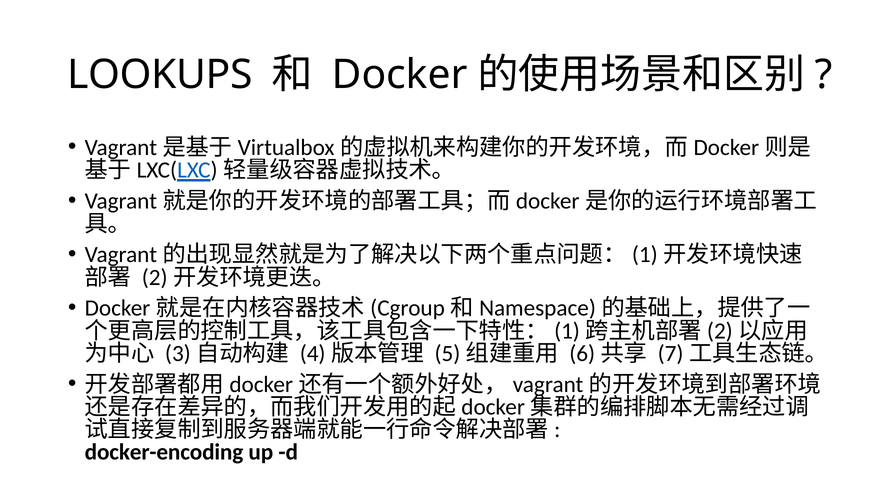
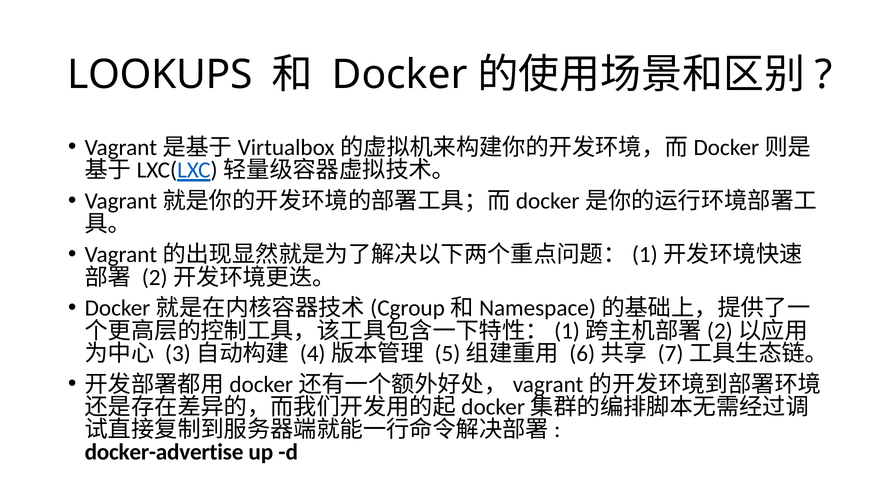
docker-encoding: docker-encoding -> docker-advertise (164, 452)
